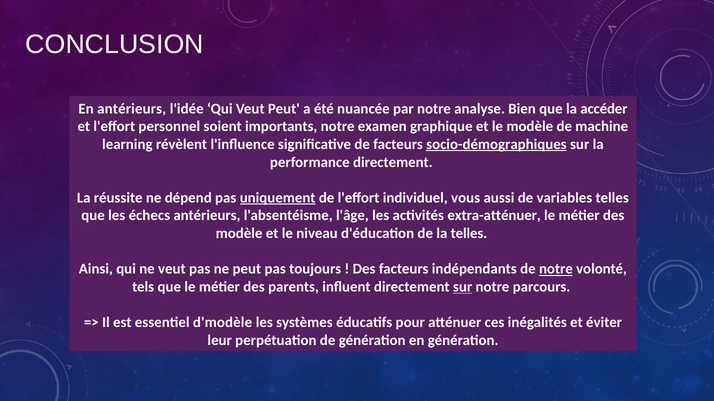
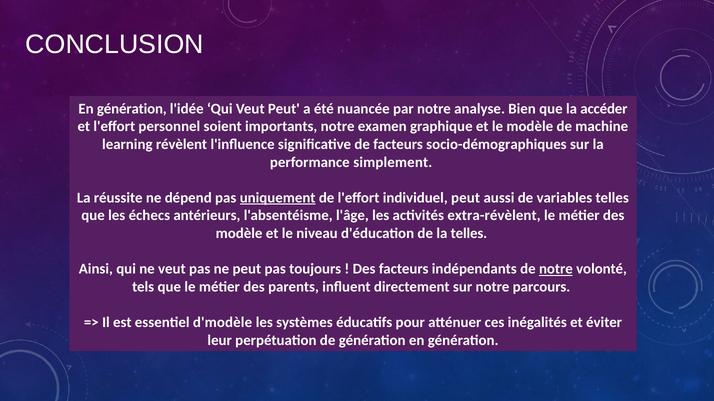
antérieurs: antérieurs -> génération (132, 109)
socio-démographiques underline: present -> none (496, 144)
performance directement: directement -> simplement (393, 162)
individuel vous: vous -> peut (466, 198)
extra-atténuer: extra-atténuer -> extra-révèlent (494, 216)
sur underline: present -> none (463, 287)
